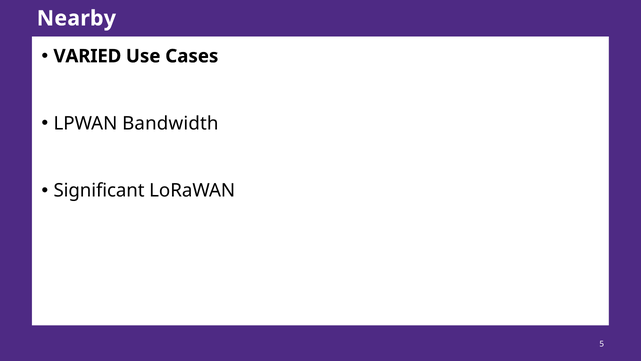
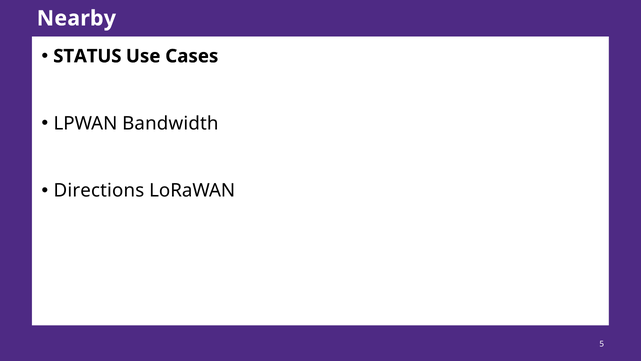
VARIED: VARIED -> STATUS (87, 56)
Significant: Significant -> Directions (99, 190)
